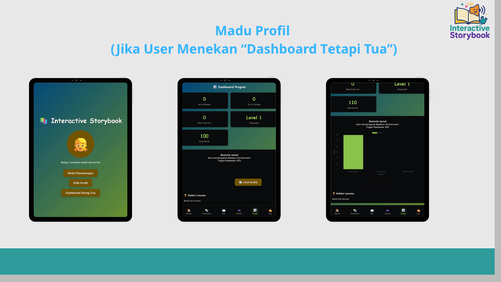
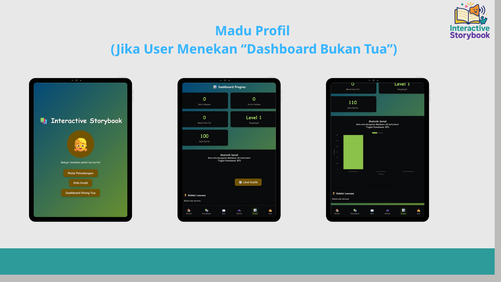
Tetapi: Tetapi -> Bukan (341, 49)
